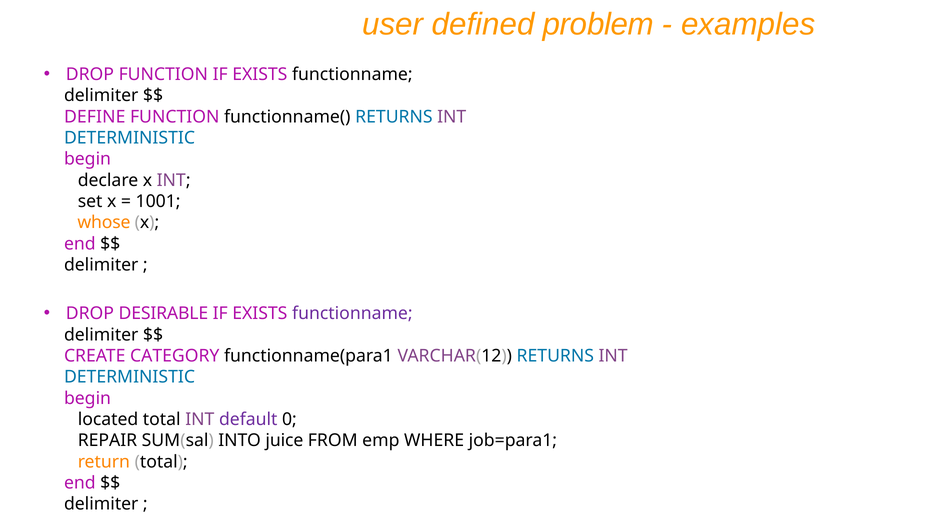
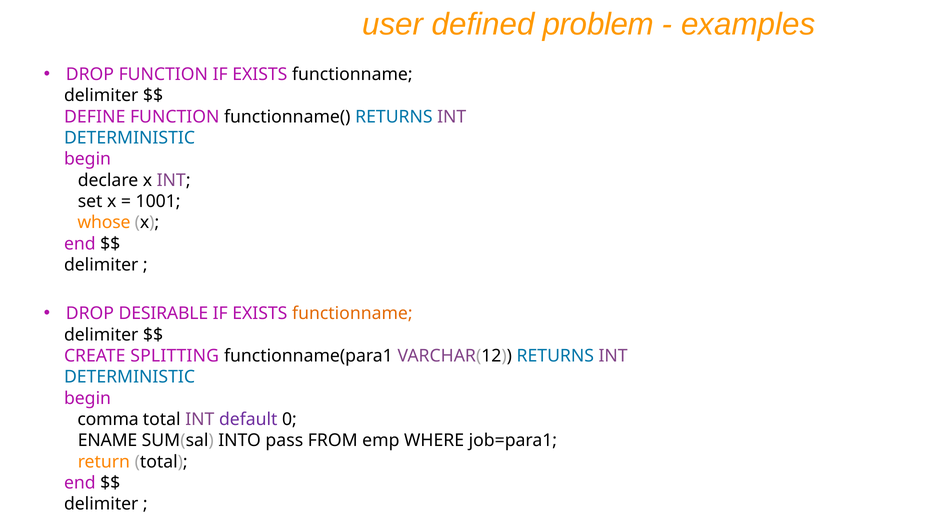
functionname colour: purple -> orange (352, 313)
CATEGORY: CATEGORY -> SPLITTING (175, 356)
located: located -> comma (108, 419)
REPAIR: REPAIR -> ENAME (108, 440)
juice: juice -> pass (284, 440)
